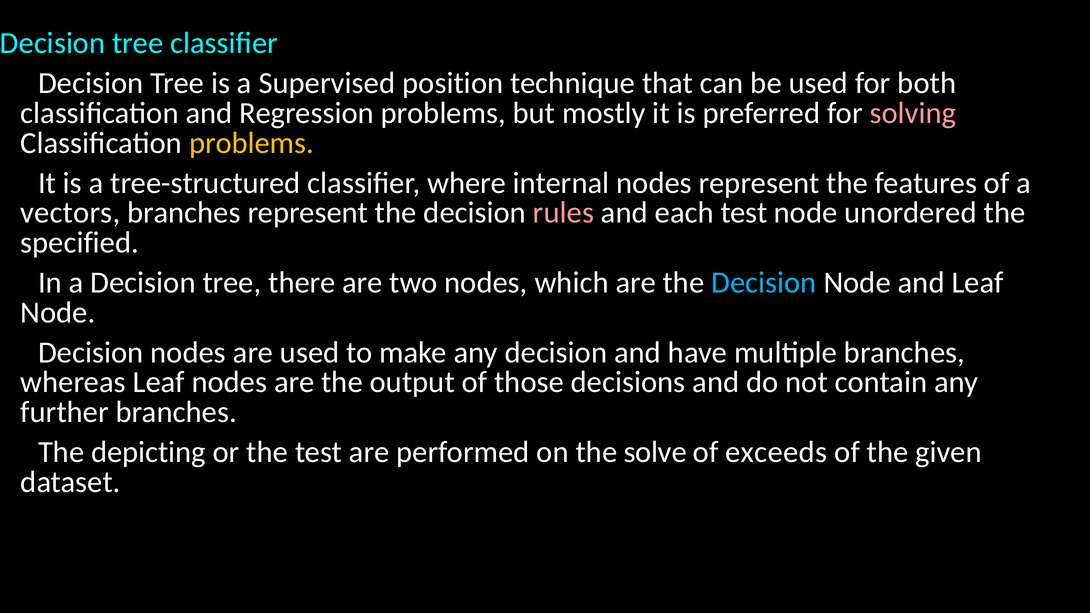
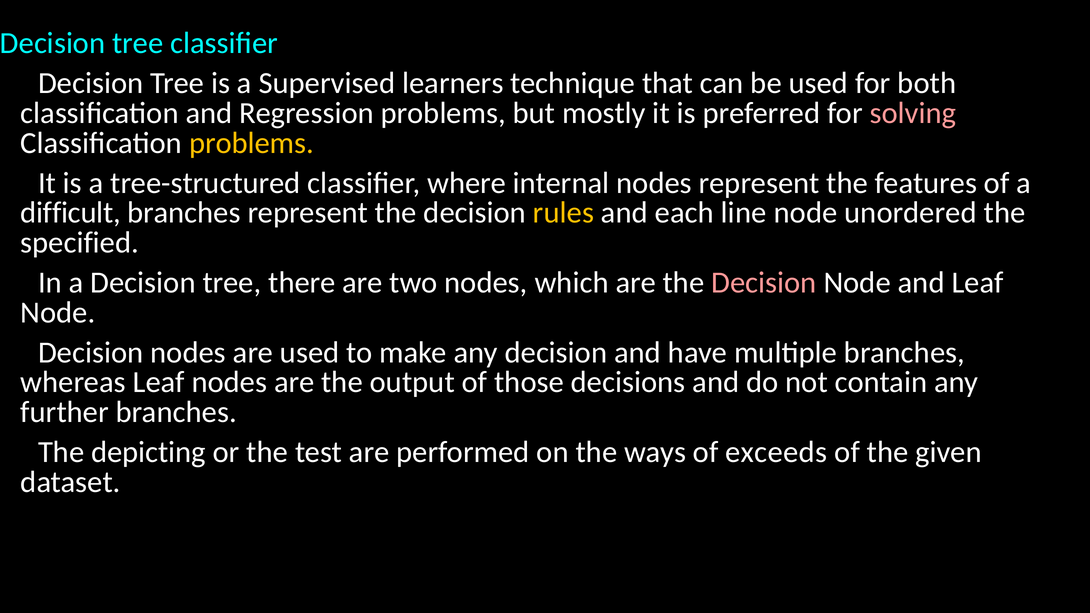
position: position -> learners (453, 83)
vectors: vectors -> difficult (71, 213)
rules colour: pink -> yellow (564, 213)
each test: test -> line (744, 213)
Decision colour: light blue -> pink (764, 283)
solve: solve -> ways (655, 452)
